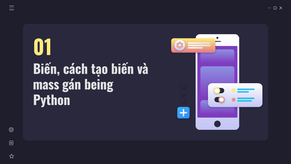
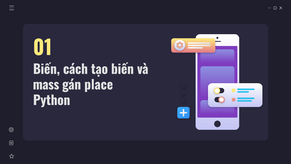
being: being -> place (99, 85)
